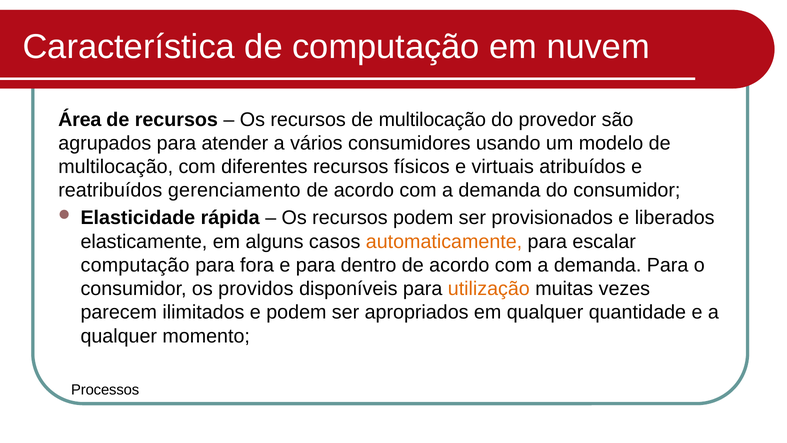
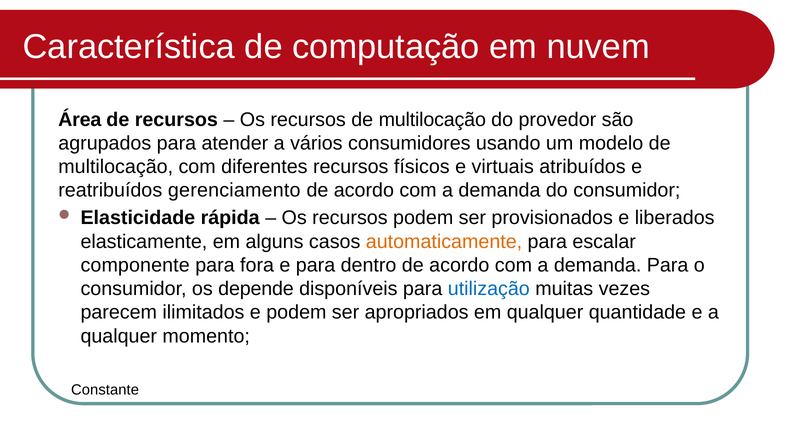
computação: computação -> componente (135, 265)
providos: providos -> depende (256, 289)
utilização colour: orange -> blue (489, 289)
Processos: Processos -> Constante (105, 389)
